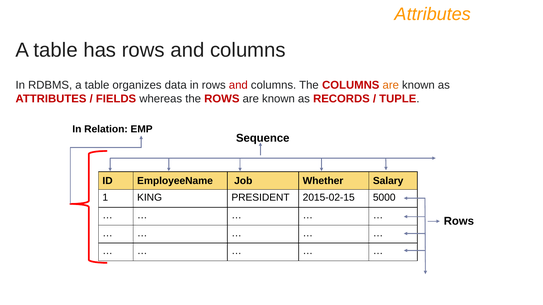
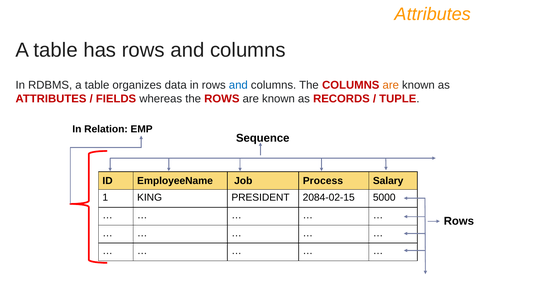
and colour: red -> blue (238, 85)
Whether: Whether -> Process (323, 181)
2015-02-15: 2015-02-15 -> 2084-02-15 (329, 198)
